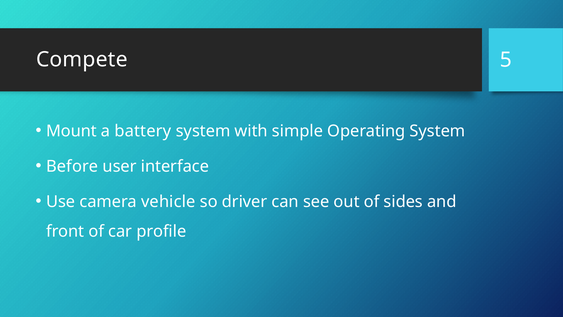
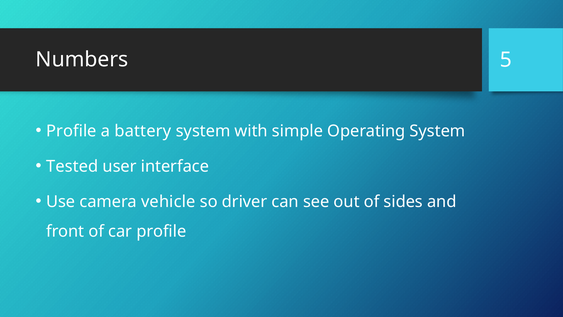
Compete: Compete -> Numbers (82, 60)
Mount: Mount -> Profile (71, 131)
Before: Before -> Tested (72, 166)
